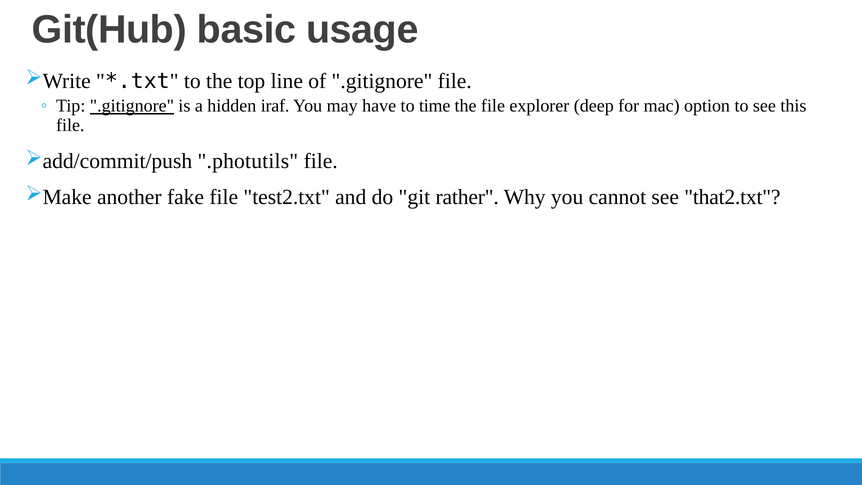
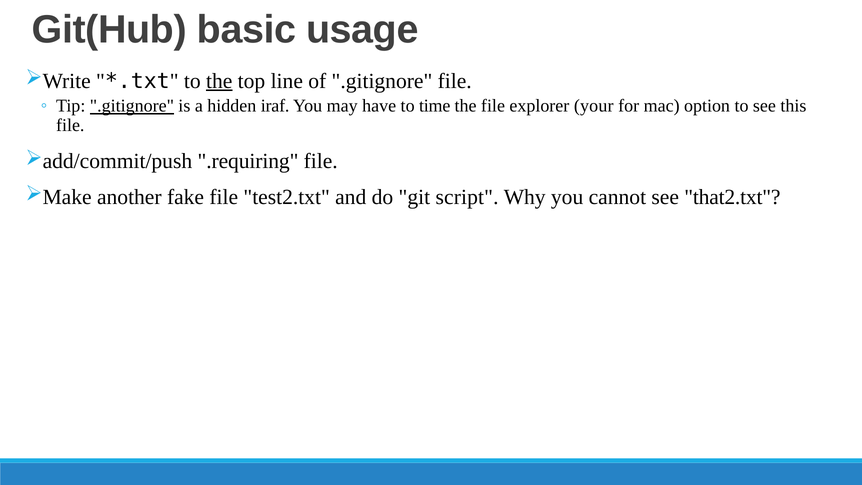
the underline: none -> present (219, 81)
deep: deep -> your (594, 106)
.photutils: .photutils -> .requiring (248, 161)
rather: rather -> script (467, 197)
